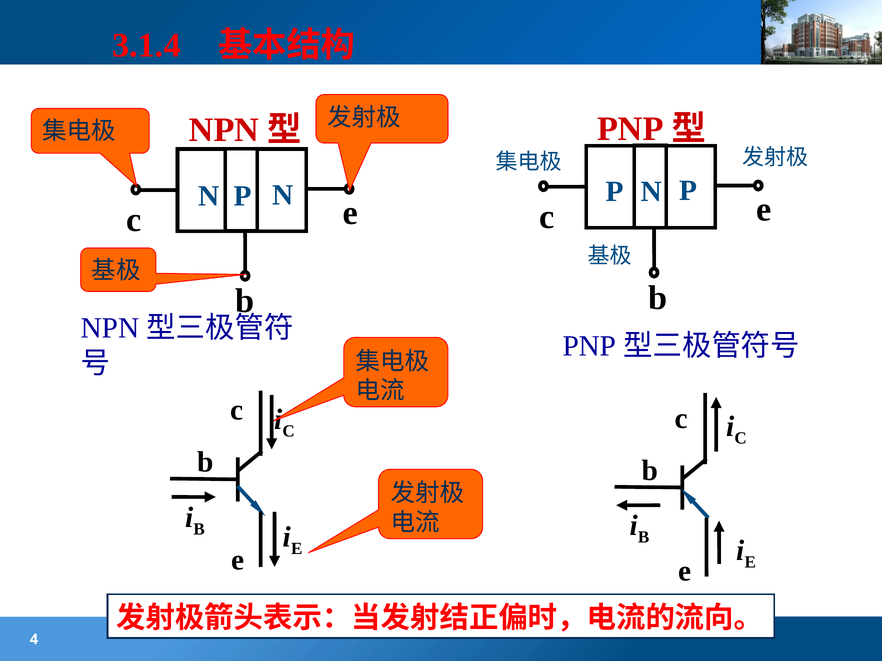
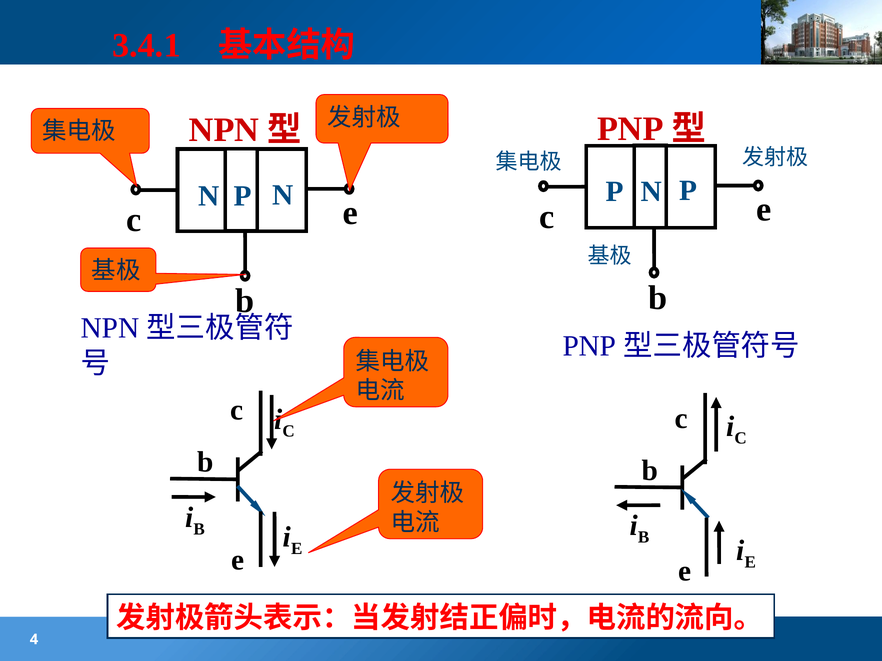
3.1.4: 3.1.4 -> 3.4.1 (146, 46)
